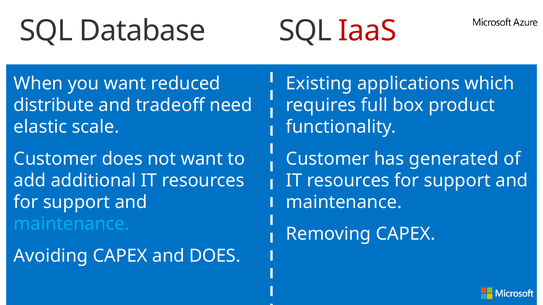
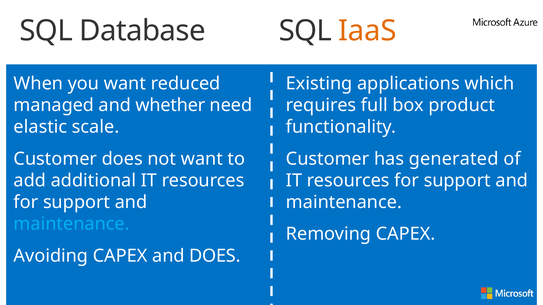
IaaS colour: red -> orange (367, 31)
distribute: distribute -> managed (54, 105)
tradeoff: tradeoff -> whether (170, 105)
